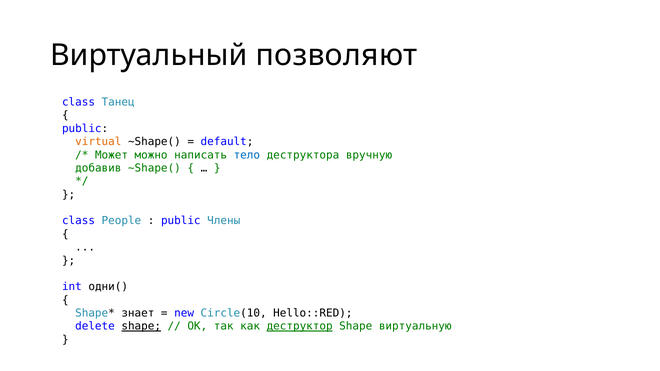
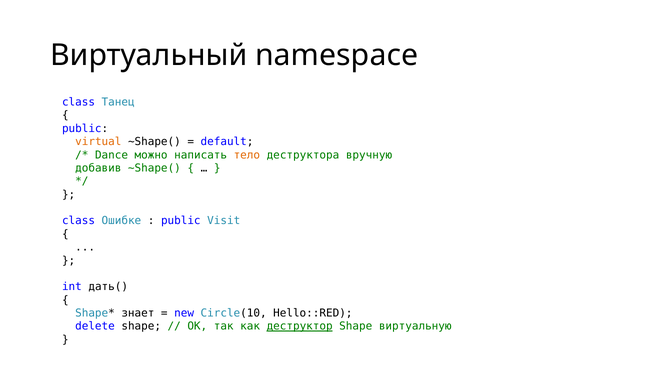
позволяют: позволяют -> namespace (337, 55)
Может: Может -> Dance (112, 155)
тело colour: blue -> orange (247, 155)
People: People -> Ошибке (121, 221)
Члены: Члены -> Visit (224, 221)
одни(: одни( -> дать( (108, 287)
shape underline: present -> none (141, 327)
